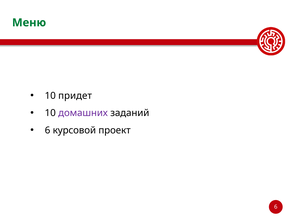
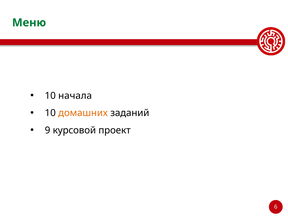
придет: придет -> начала (75, 96)
домашних colour: purple -> orange (83, 113)
6: 6 -> 9 (48, 130)
